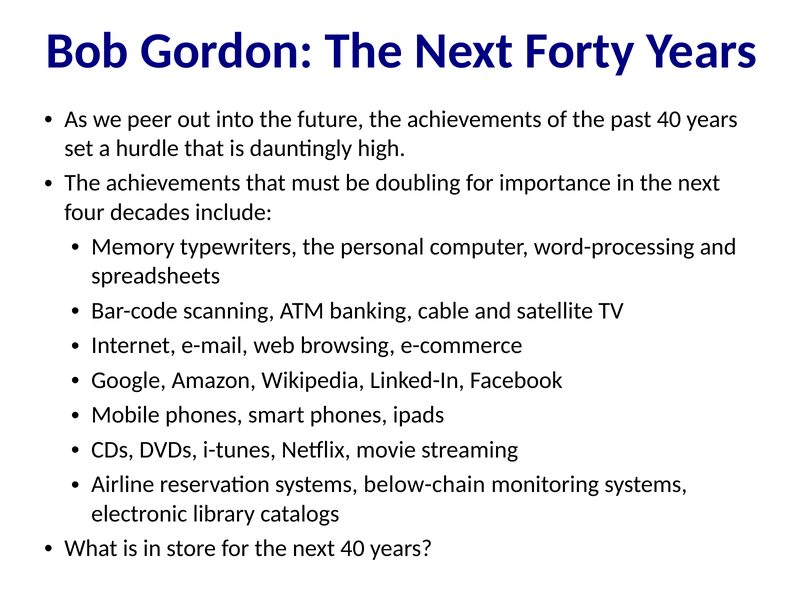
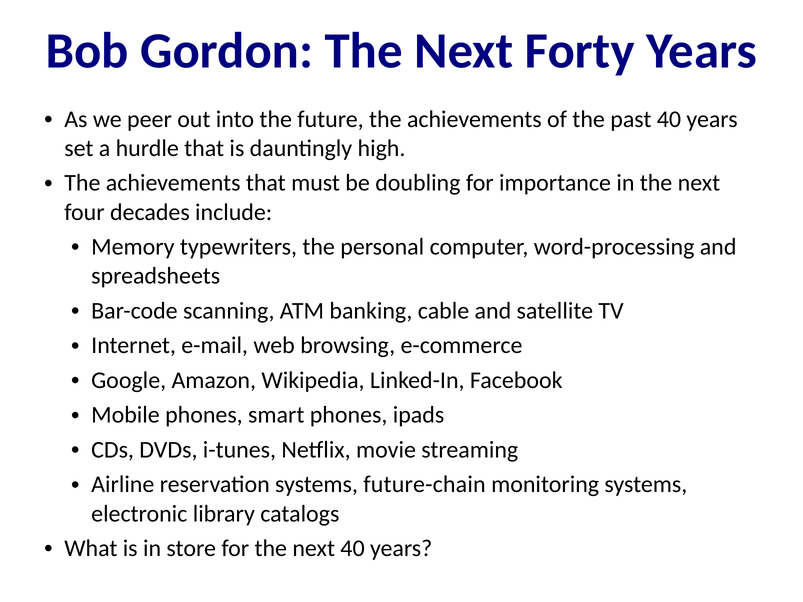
below-chain: below-chain -> future-chain (424, 485)
